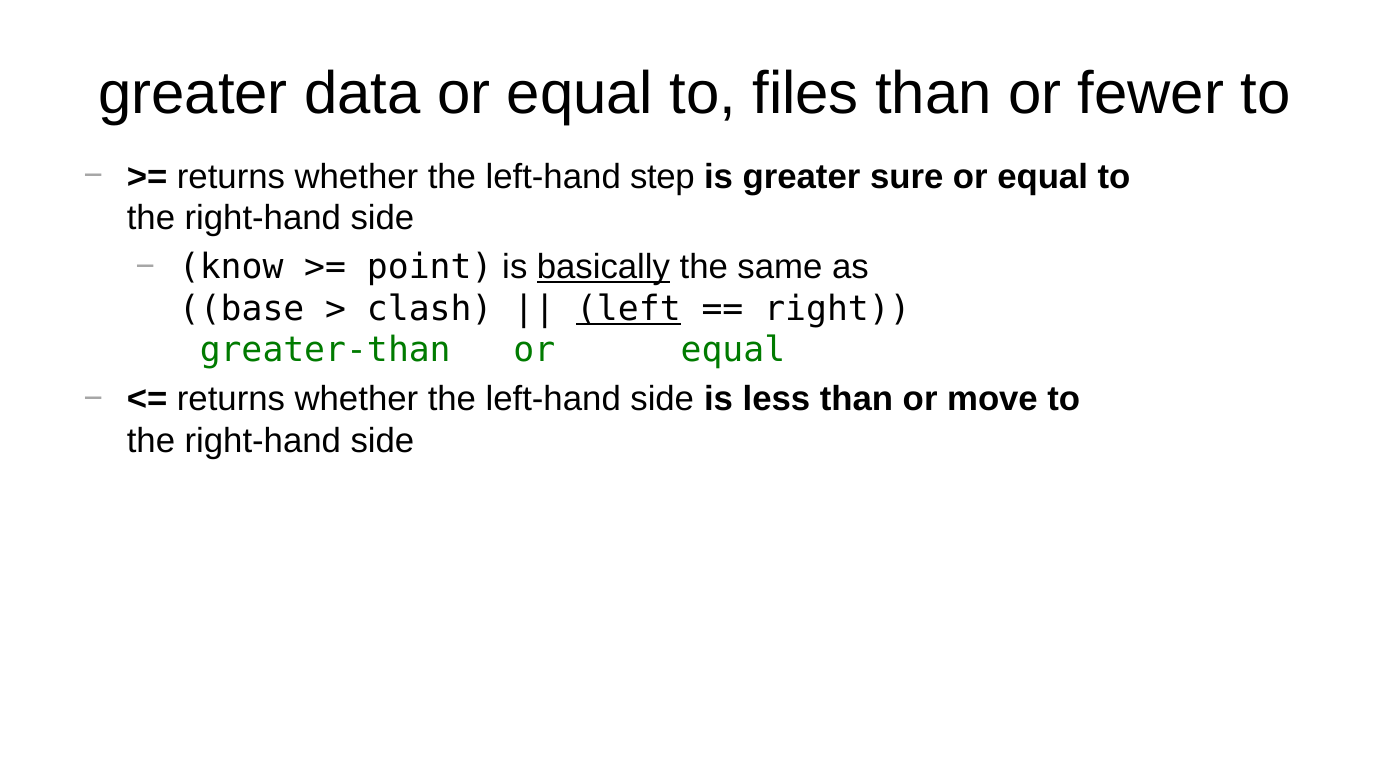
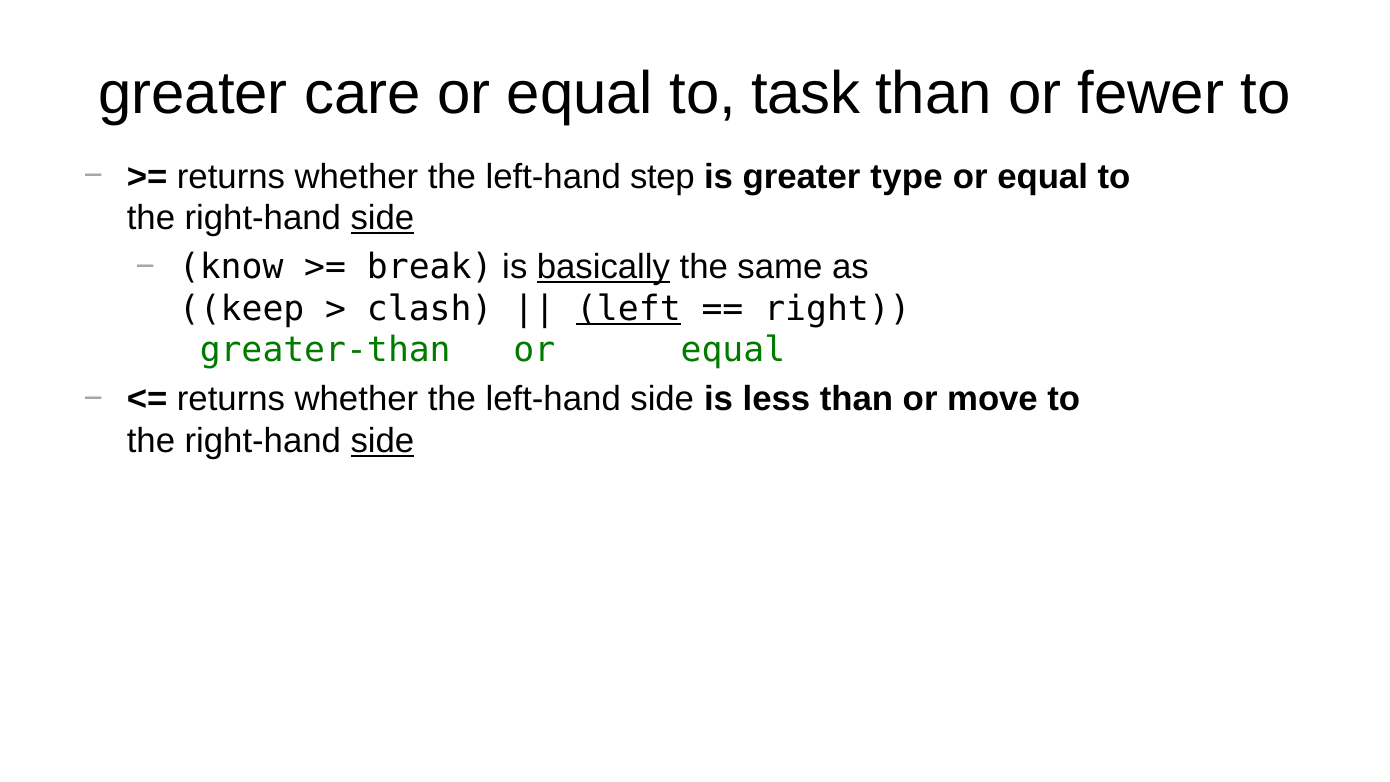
data: data -> care (363, 94)
files: files -> task (806, 94)
sure: sure -> type (907, 177)
side underline: none -> present (382, 218)
point: point -> break (430, 267)
base: base -> keep (242, 309)
side underline: none -> present (382, 441)
